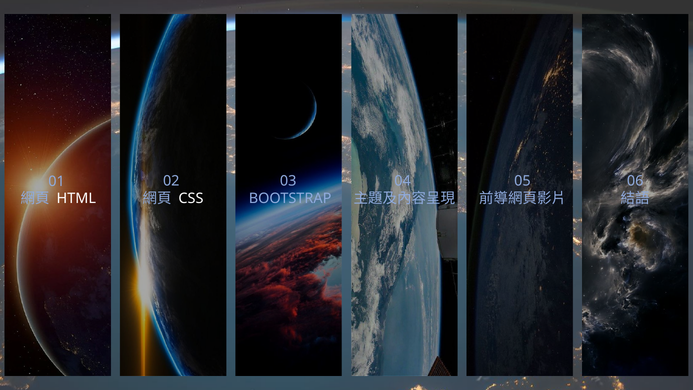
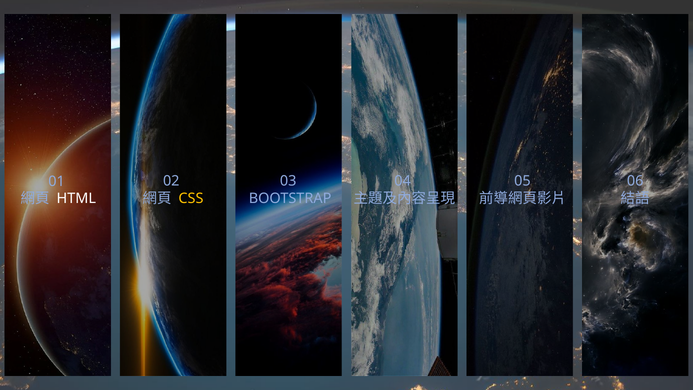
CSS colour: white -> yellow (191, 198)
